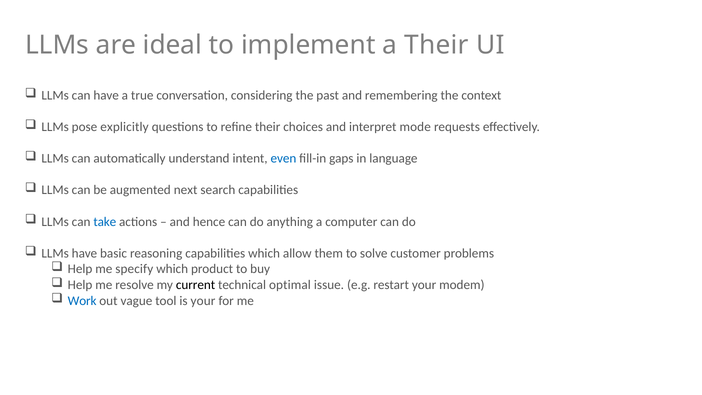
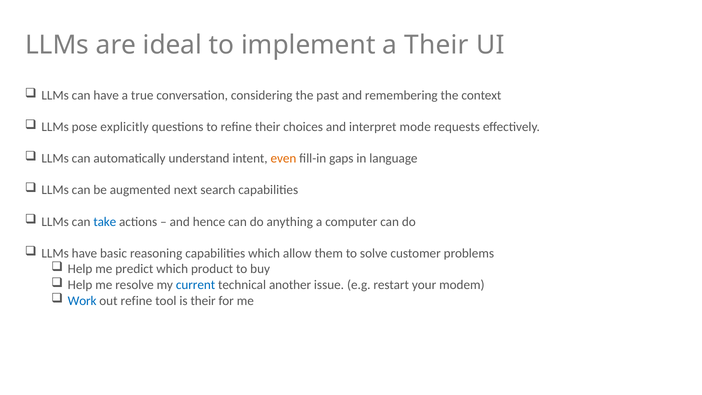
even colour: blue -> orange (283, 158)
specify: specify -> predict (134, 269)
current colour: black -> blue (196, 285)
optimal: optimal -> another (290, 285)
out vague: vague -> refine (136, 301)
is your: your -> their (203, 301)
